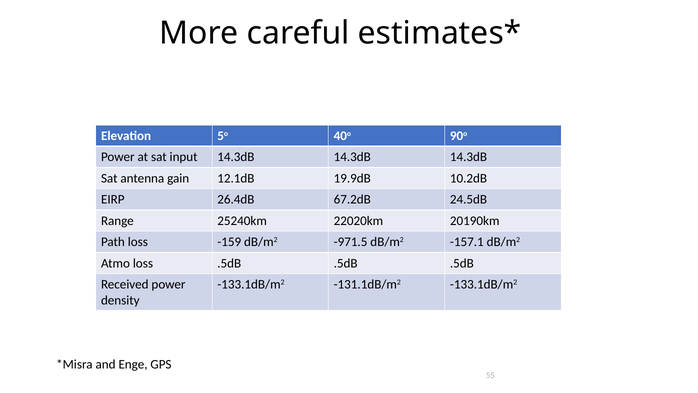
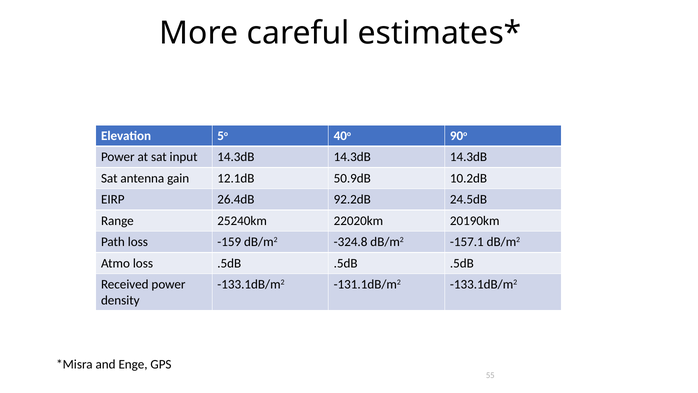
19.9dB: 19.9dB -> 50.9dB (352, 178)
67.2dB: 67.2dB -> 92.2dB (352, 199)
-971.5: -971.5 -> -324.8 (351, 242)
